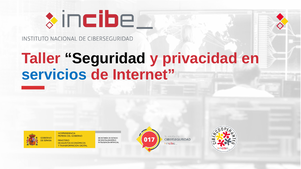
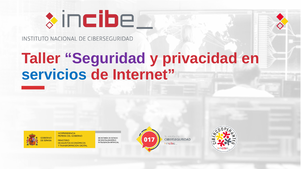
Seguridad colour: black -> purple (105, 58)
